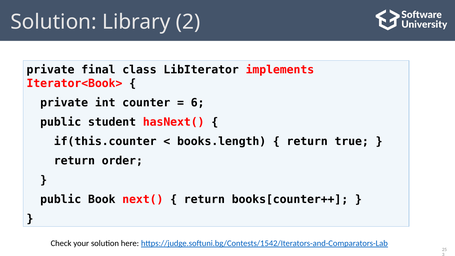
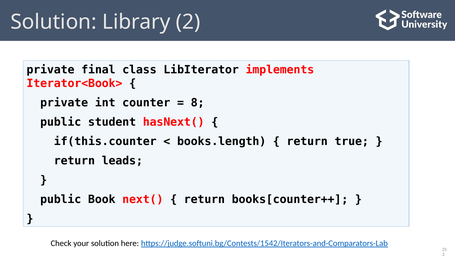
6: 6 -> 8 (198, 103)
order: order -> leads (122, 161)
